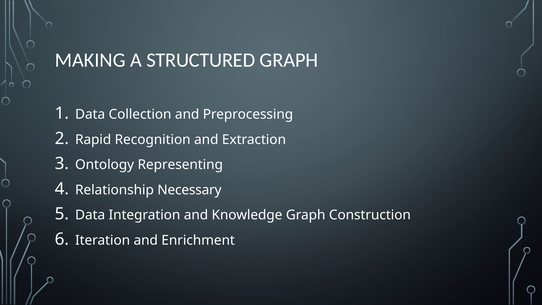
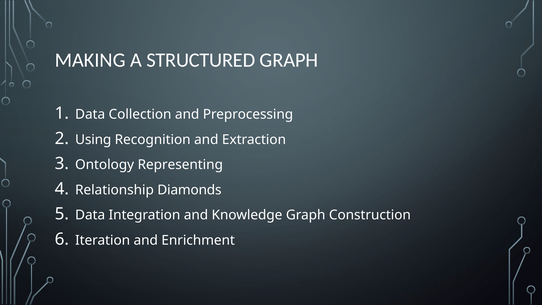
Rapid: Rapid -> Using (93, 140)
Necessary: Necessary -> Diamonds (189, 190)
